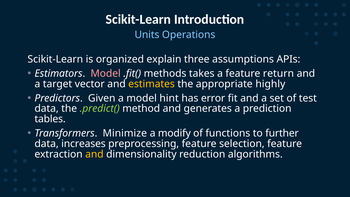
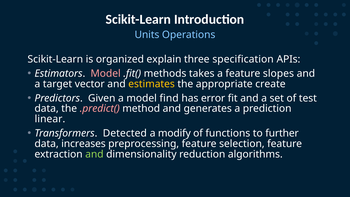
assumptions: assumptions -> specification (243, 59)
return: return -> slopes (278, 73)
highly: highly -> create (270, 84)
hint: hint -> find (169, 98)
.predict( colour: light green -> pink (100, 109)
tables: tables -> linear (50, 119)
Minimize: Minimize -> Detected (125, 133)
and colour: yellow -> light green (94, 154)
